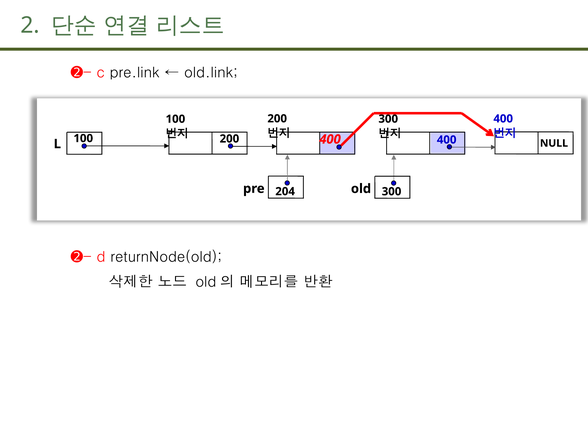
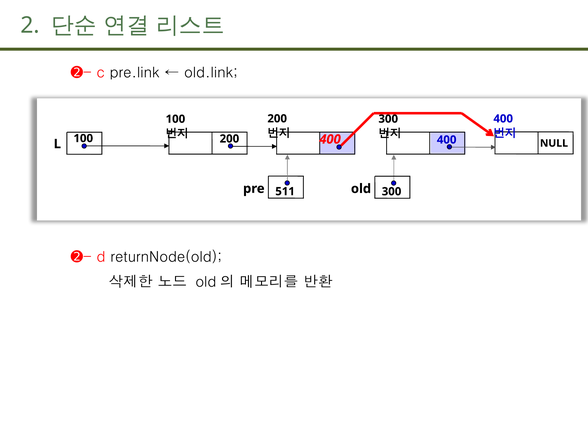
204: 204 -> 511 (285, 191)
